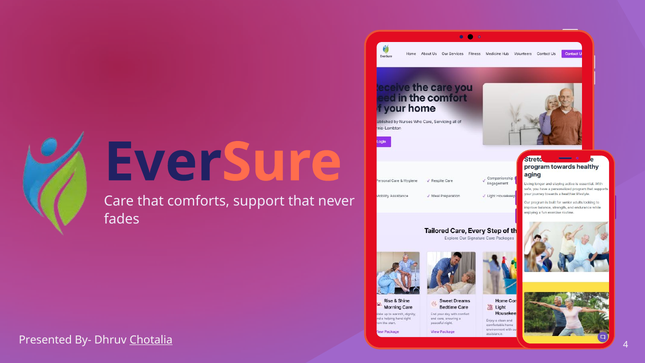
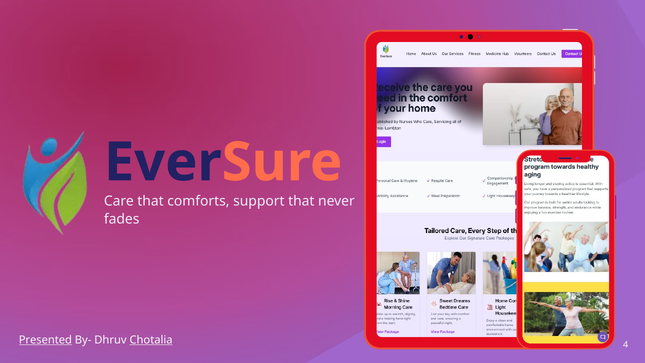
Presented underline: none -> present (45, 340)
